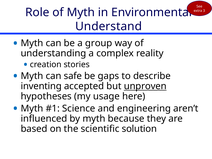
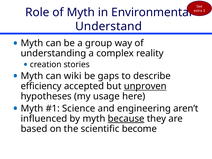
safe: safe -> wiki (73, 76)
inventing: inventing -> efficiency (41, 86)
because underline: none -> present (126, 119)
solution: solution -> become (139, 129)
